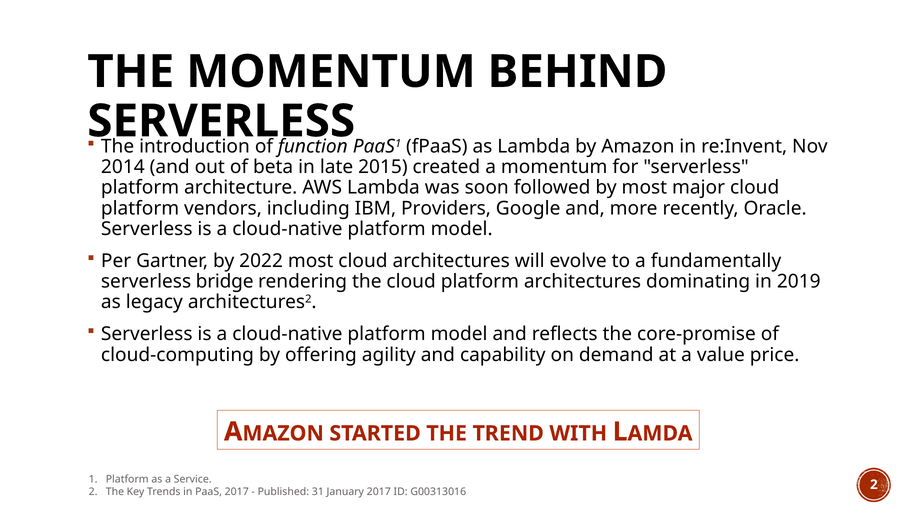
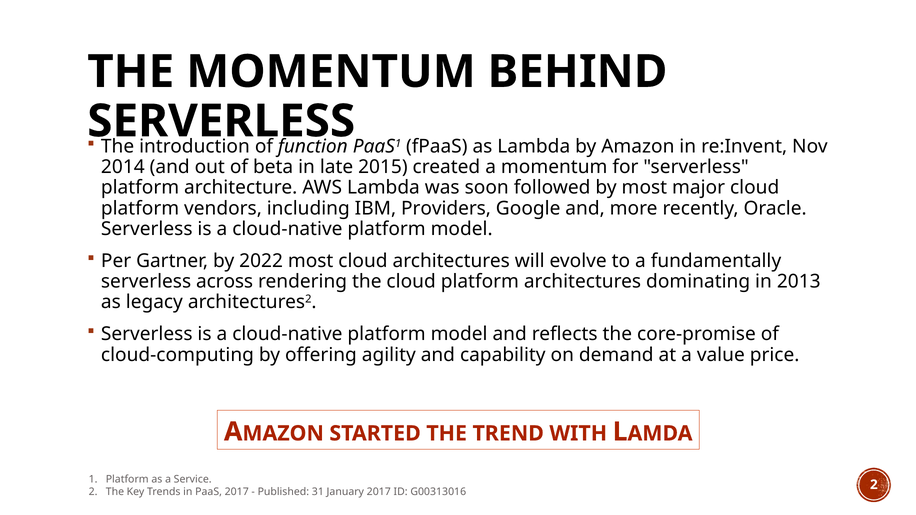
bridge: bridge -> across (225, 282)
2019: 2019 -> 2013 (799, 282)
